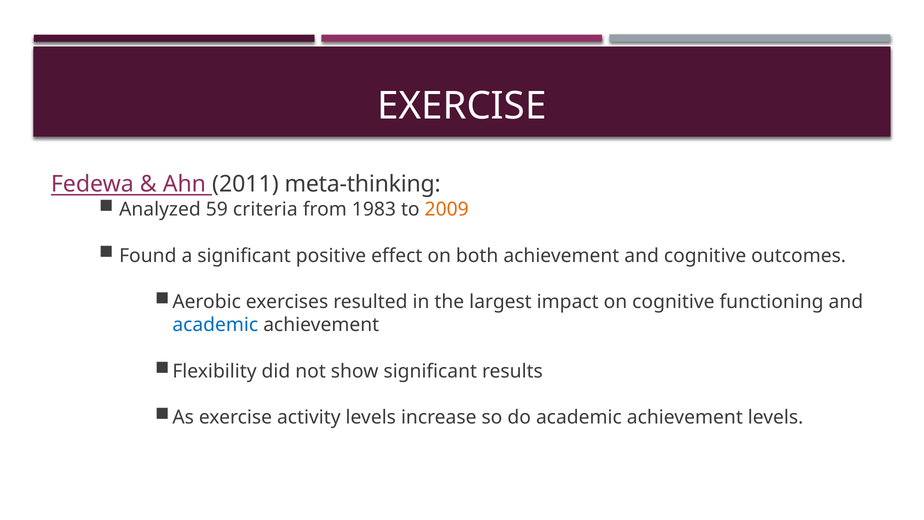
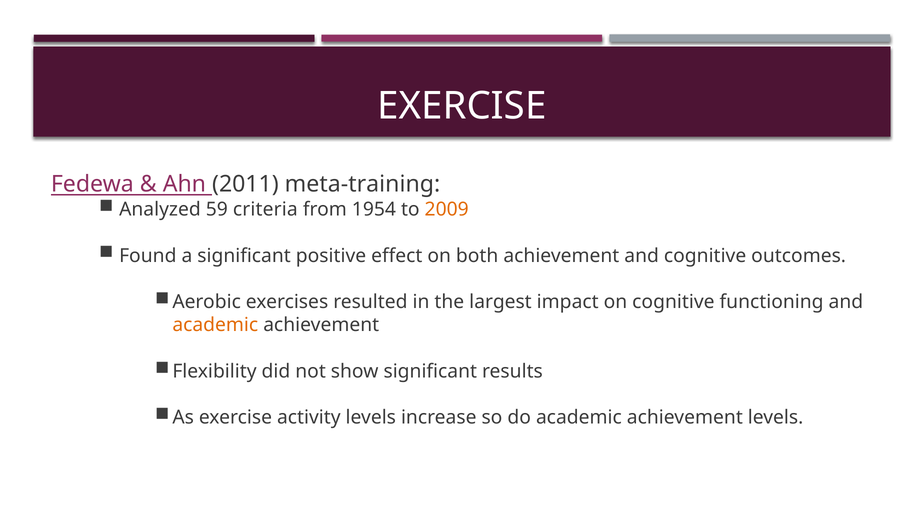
meta-thinking: meta-thinking -> meta-training (363, 184)
1983: 1983 -> 1954 (374, 209)
academic colour: blue -> orange (215, 325)
